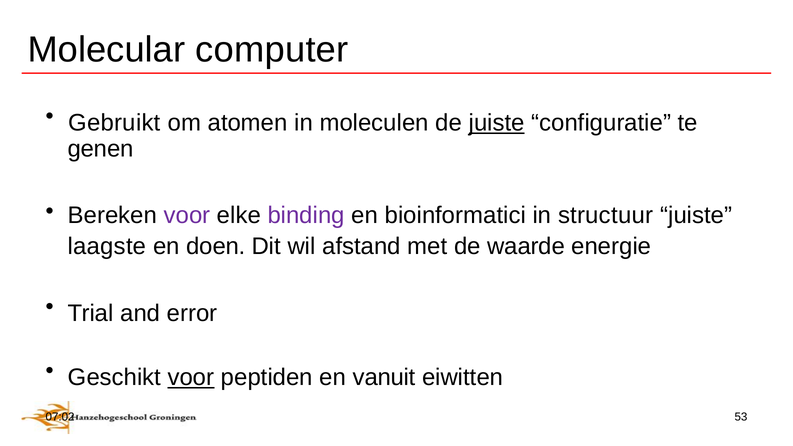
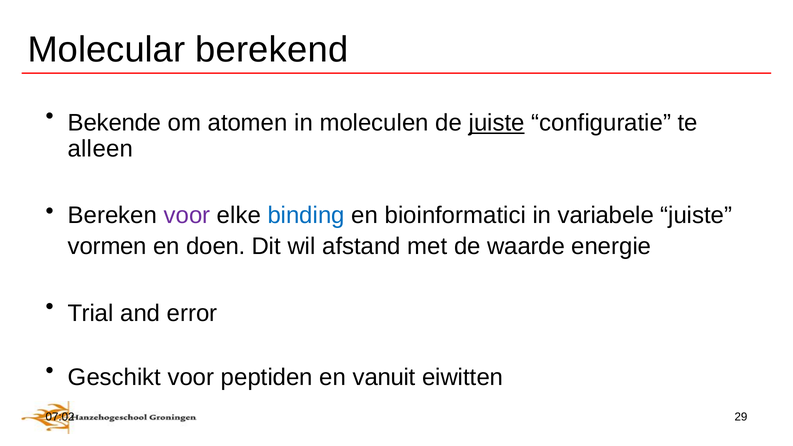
computer: computer -> berekend (272, 50)
Gebruikt: Gebruikt -> Bekende (115, 123)
genen: genen -> alleen (100, 149)
binding colour: purple -> blue (306, 215)
structuur: structuur -> variabele (606, 215)
laagste: laagste -> vormen (107, 246)
voor underline: present -> none (191, 378)
53: 53 -> 29 (741, 417)
